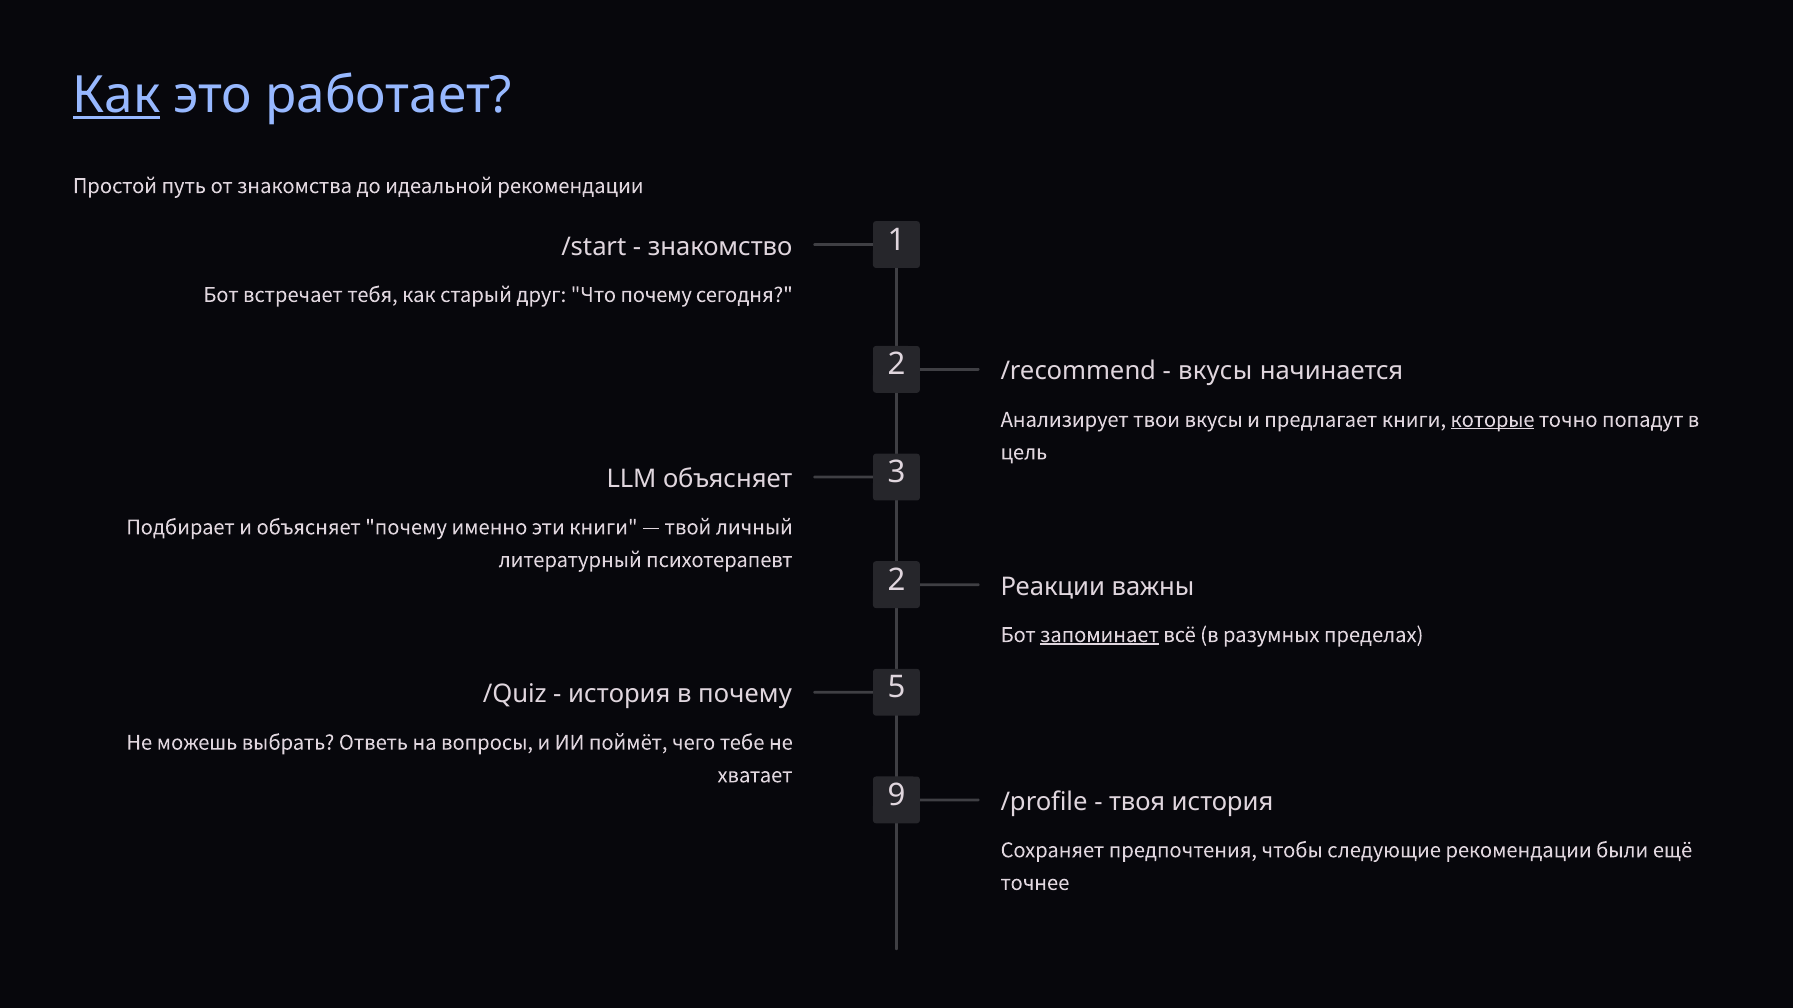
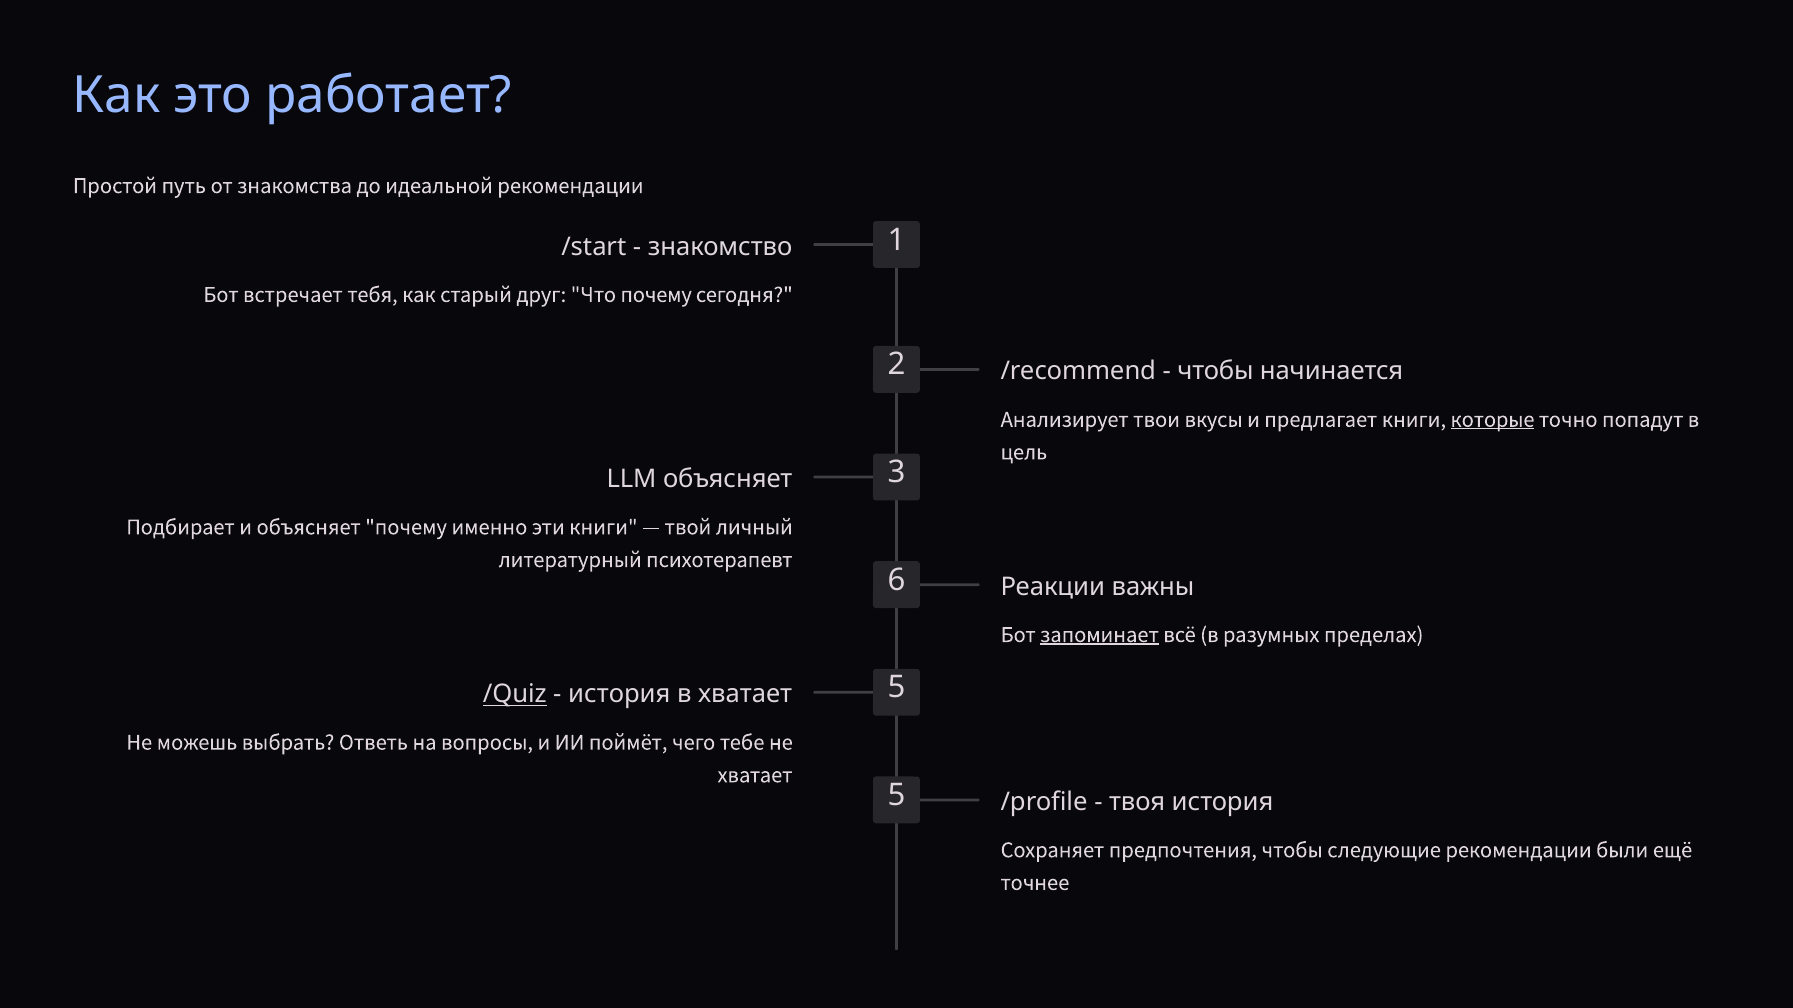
Как underline: present -> none (117, 95)
вкусы: вкусы -> чтобы (1215, 372)
психотерапевт 2: 2 -> 6 (896, 580)
/Quiz underline: none -> present (515, 695)
в почему: почему -> хватает (745, 695)
хватает 9: 9 -> 5 (896, 796)
